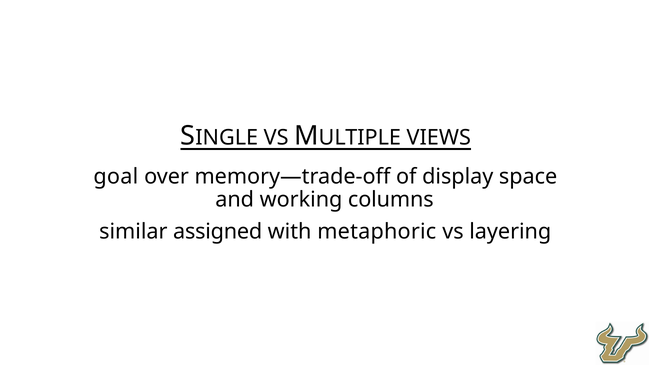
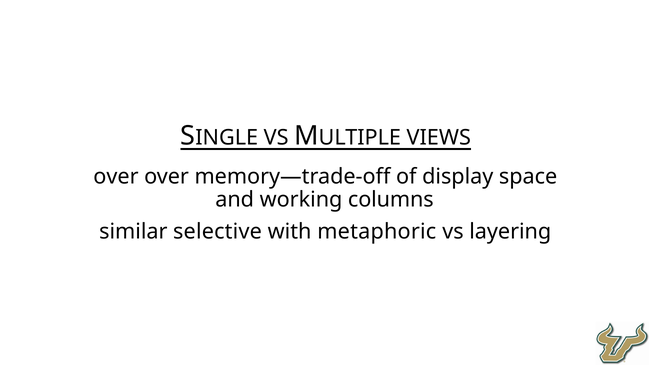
goal: goal -> over (116, 176)
assigned: assigned -> selective (217, 232)
